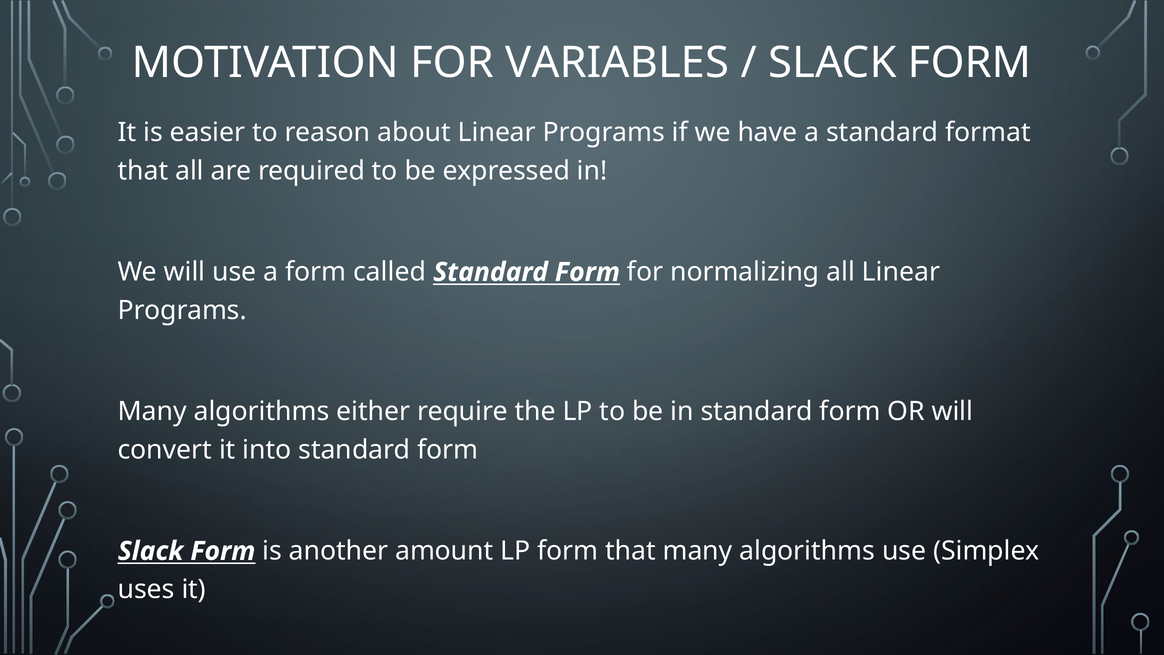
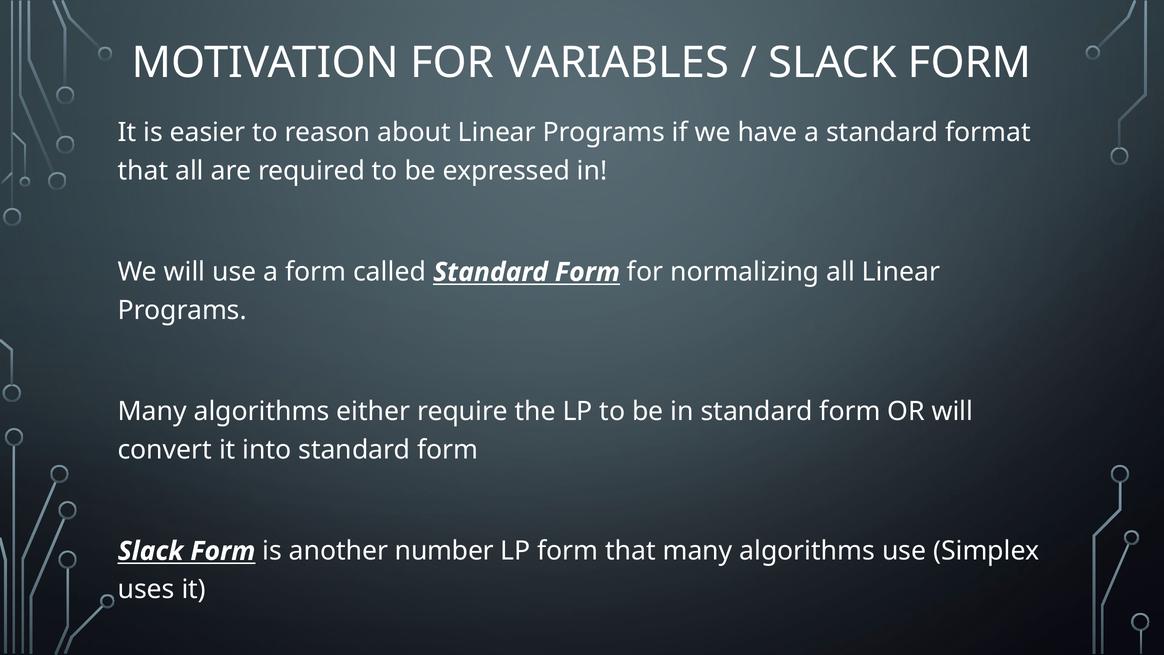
amount: amount -> number (444, 551)
